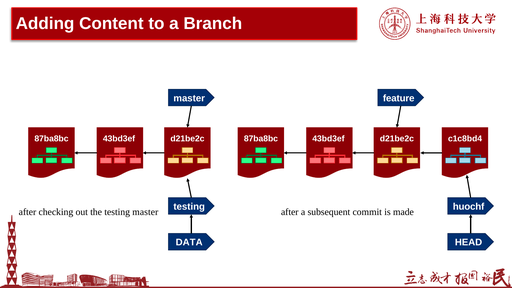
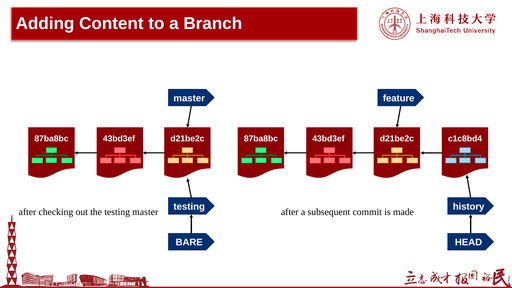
huochf: huochf -> history (469, 207)
DATA: DATA -> BARE (189, 242)
